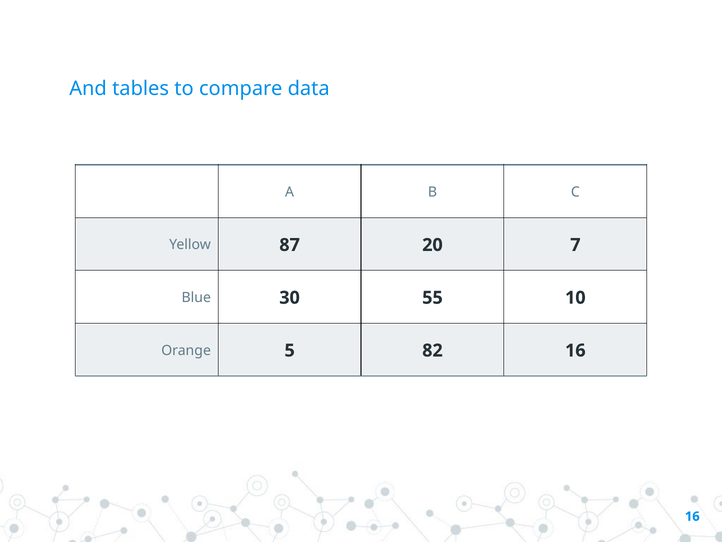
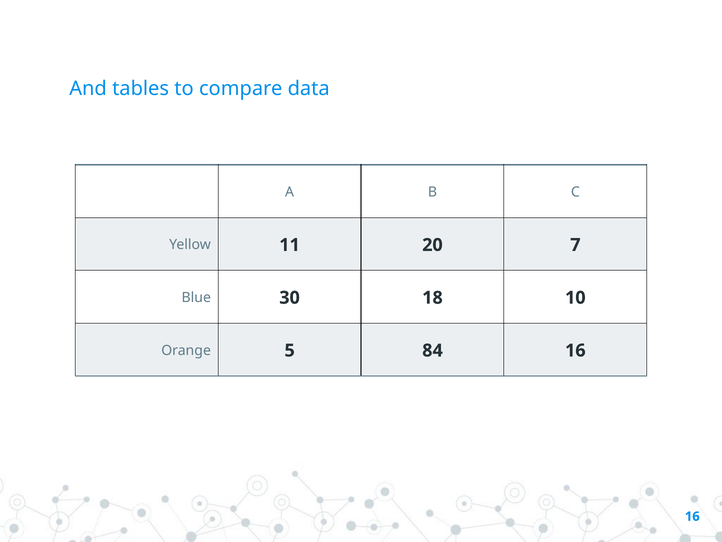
87: 87 -> 11 (290, 245)
55: 55 -> 18 (432, 298)
82: 82 -> 84 (432, 350)
